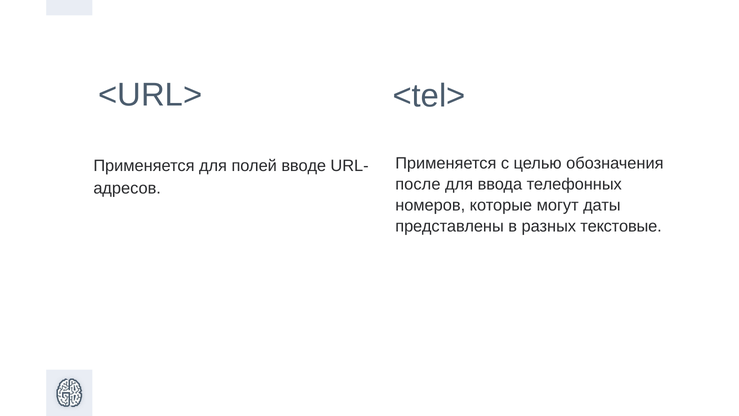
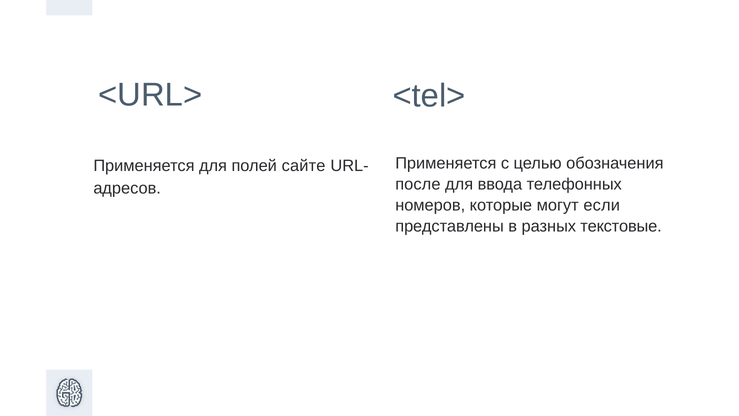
вводе: вводе -> сайте (304, 166)
даты: даты -> если (602, 205)
